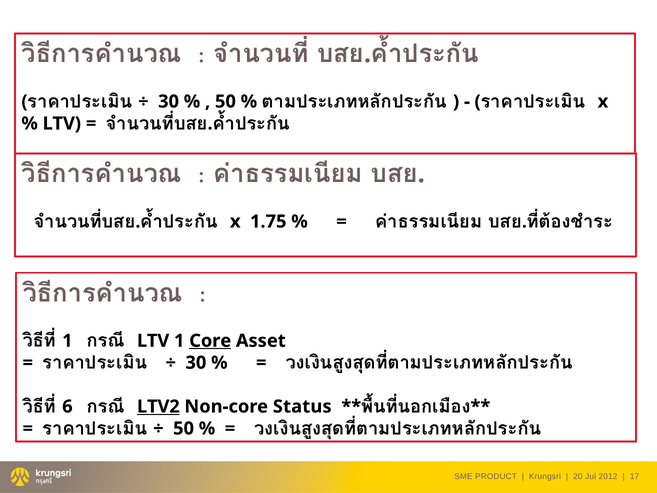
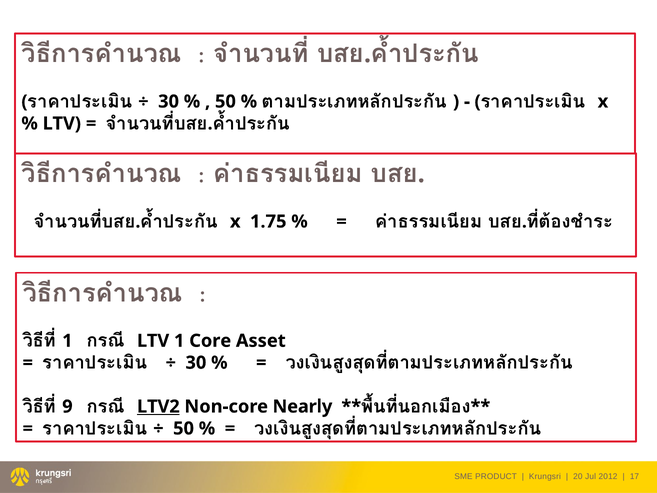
Core underline: present -> none (210, 341)
6: 6 -> 9 (67, 406)
Status: Status -> Nearly (302, 406)
